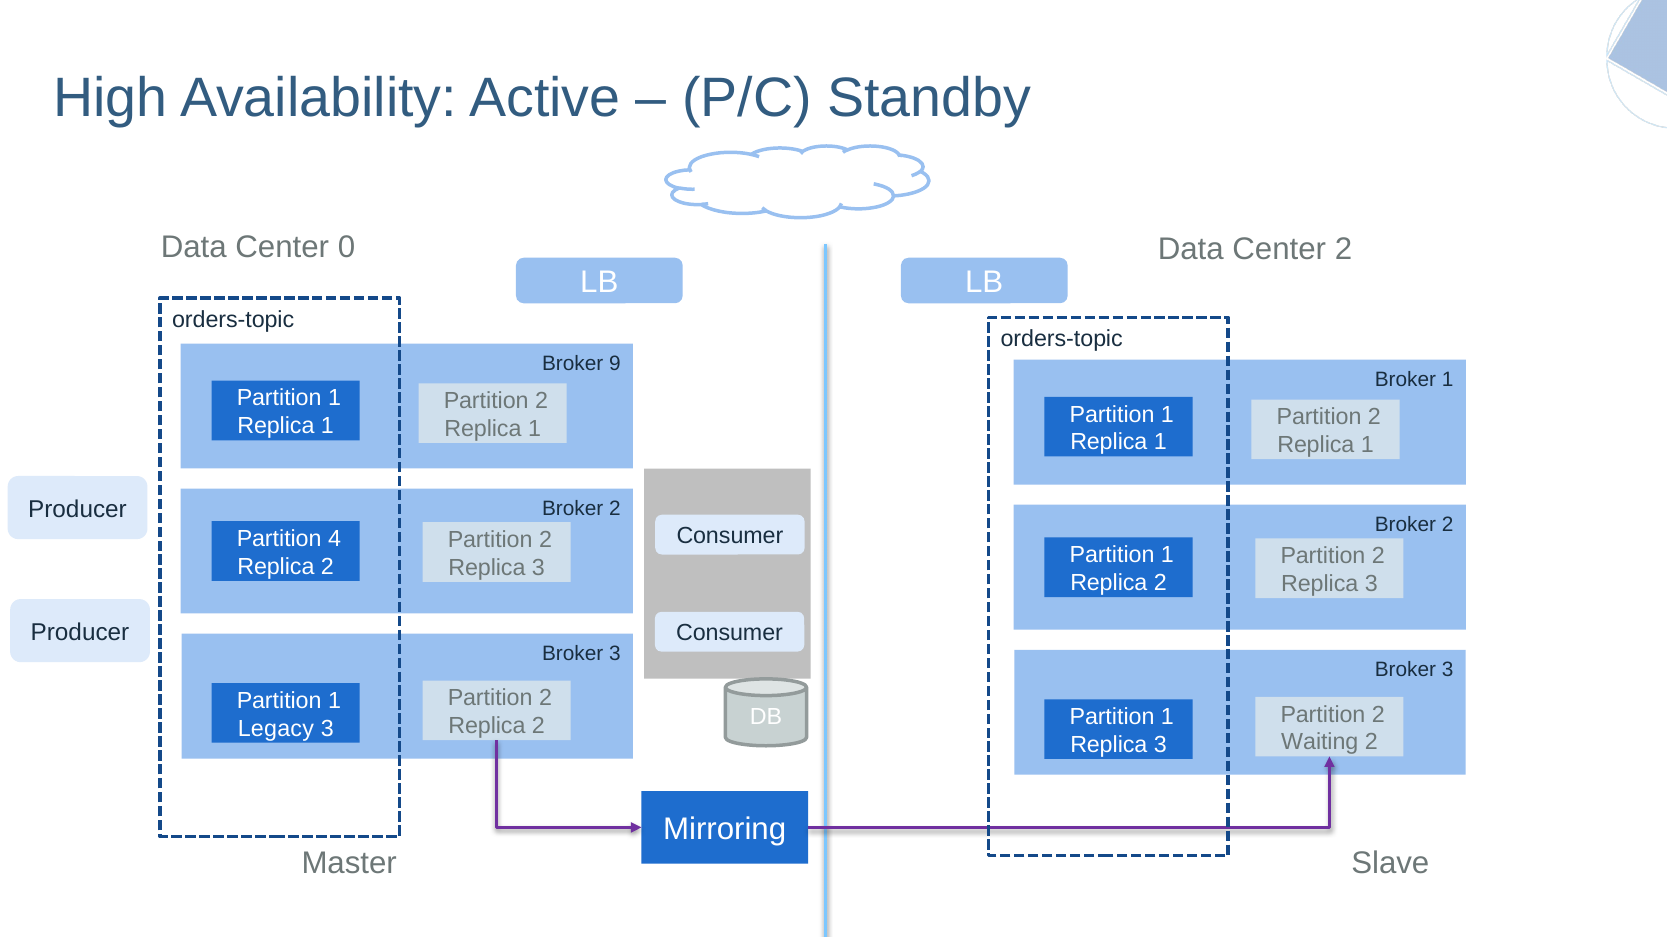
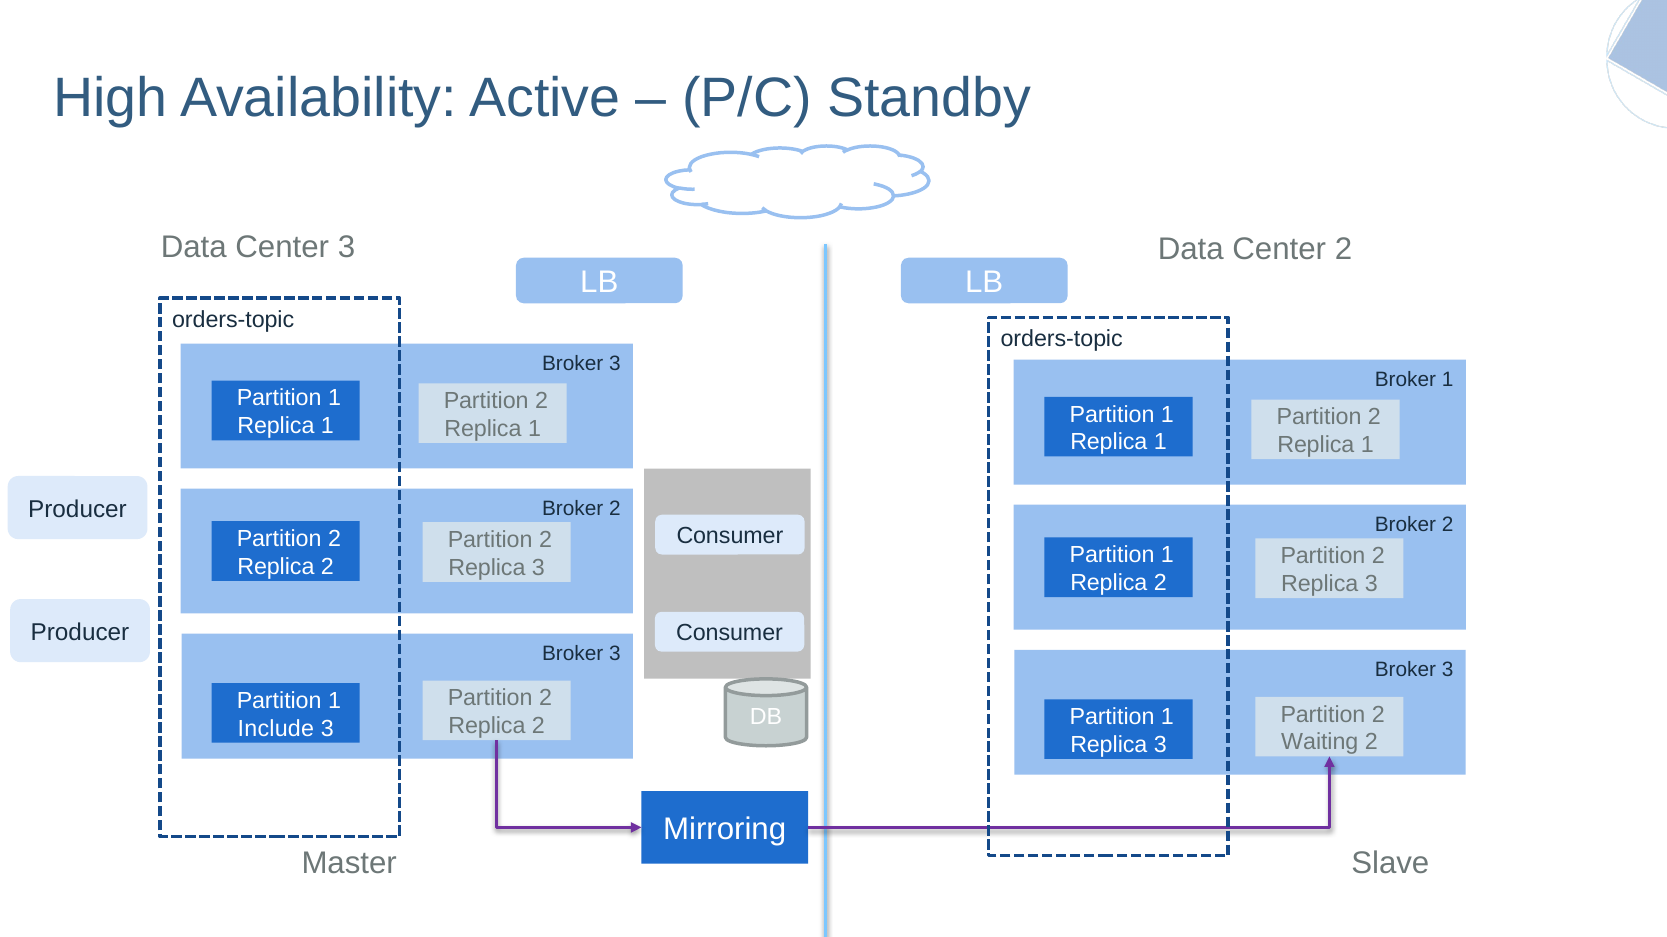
Center 0: 0 -> 3 (347, 247)
9: 9 -> 3 (615, 364)
4: 4 -> 2 (334, 539)
Legacy: Legacy -> Include (276, 729)
